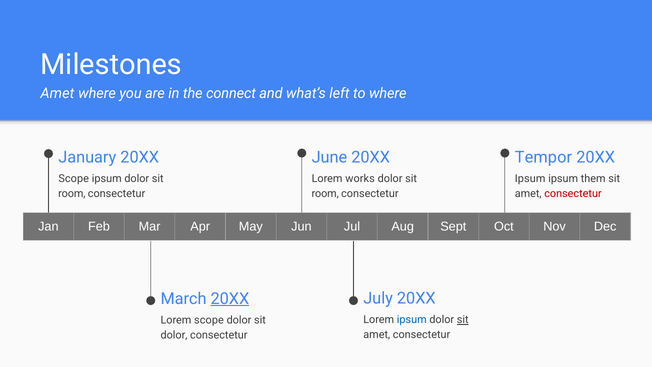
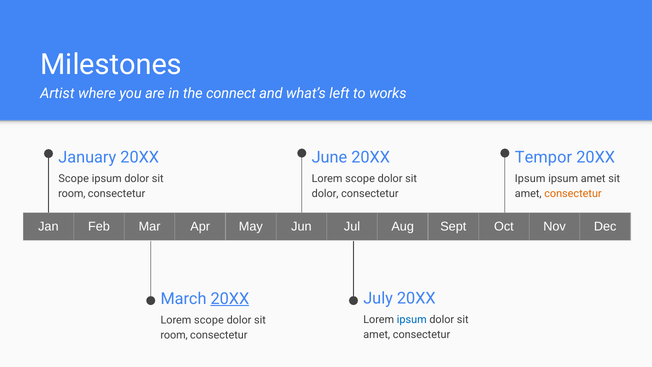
Amet: Amet -> Artist (57, 93)
to where: where -> works (388, 93)
works: works -> scope (360, 179)
ipsum them: them -> amet (593, 179)
room: room -> dolor (325, 194)
consectetur colour: red -> orange (573, 194)
sit underline: present -> none (463, 320)
dolor: dolor -> room (174, 335)
